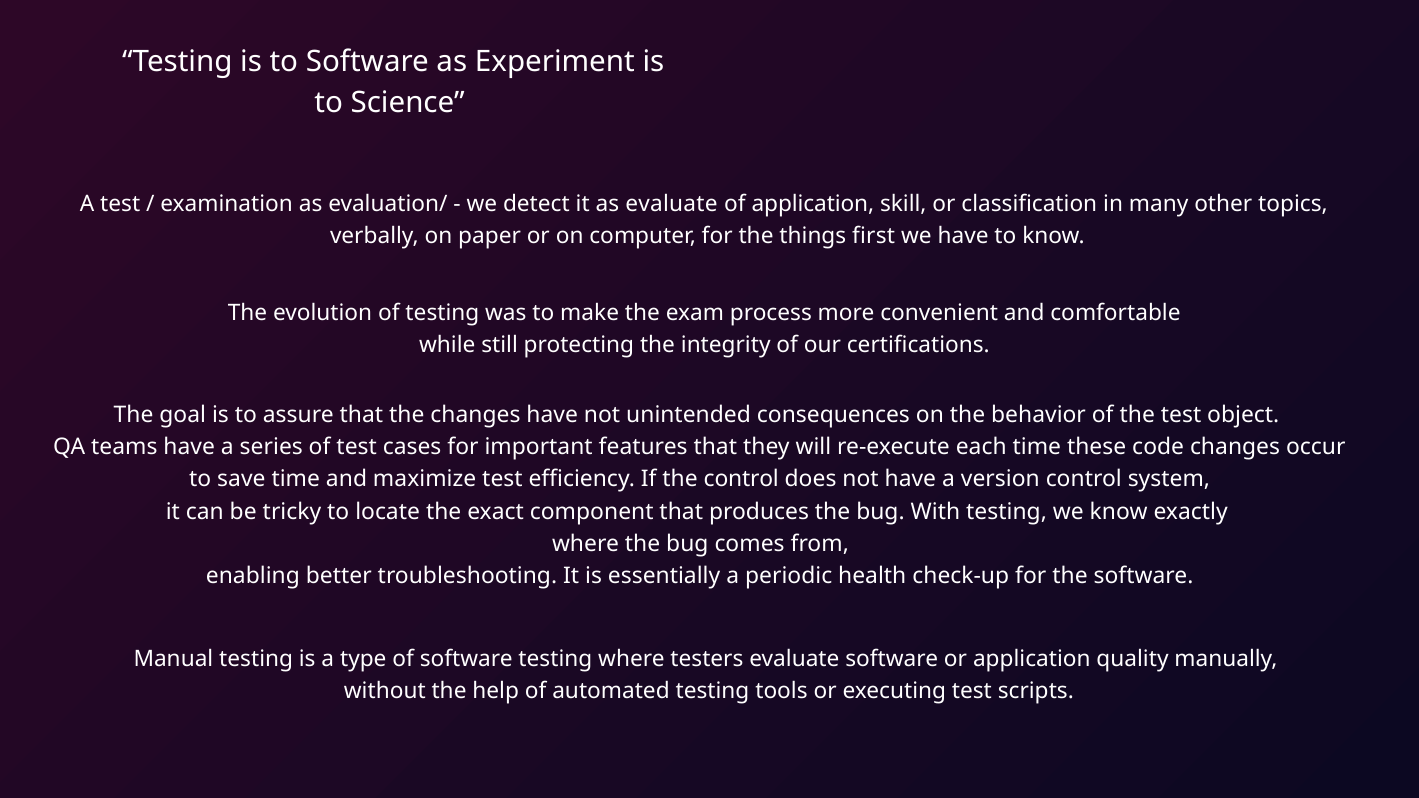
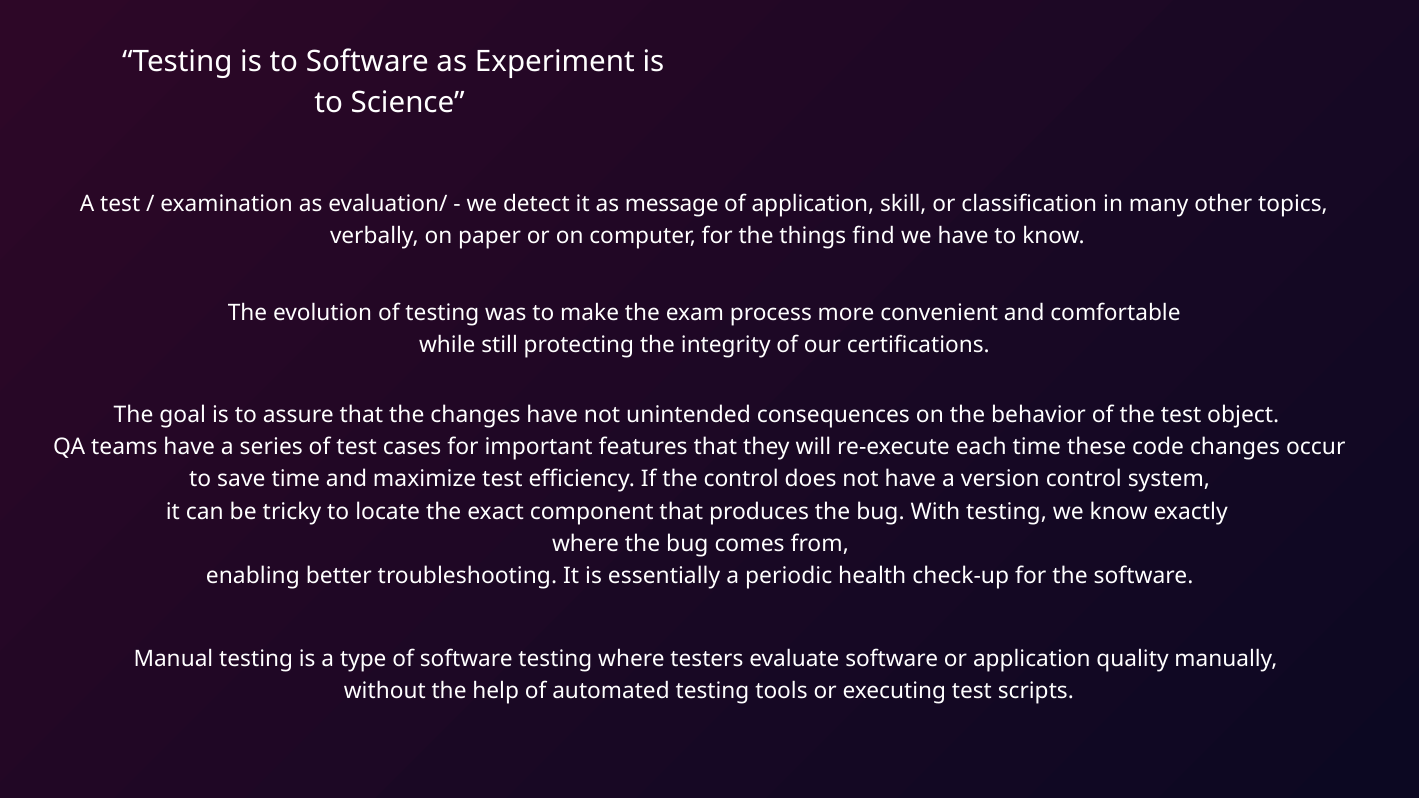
as evaluate: evaluate -> message (672, 204)
first: first -> find (874, 236)
